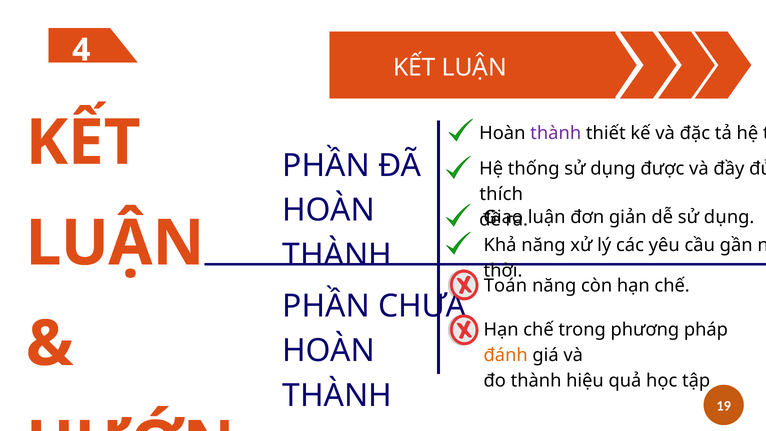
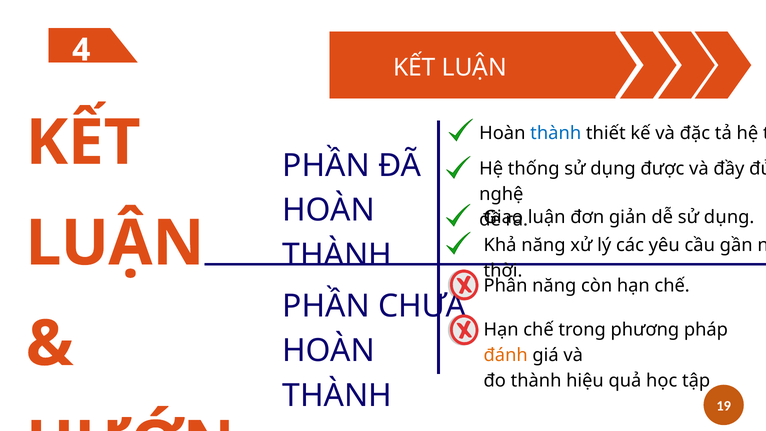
thành colour: purple -> blue (556, 133)
thích: thích -> nghệ (501, 194)
Toán: Toán -> Phân (506, 286)
